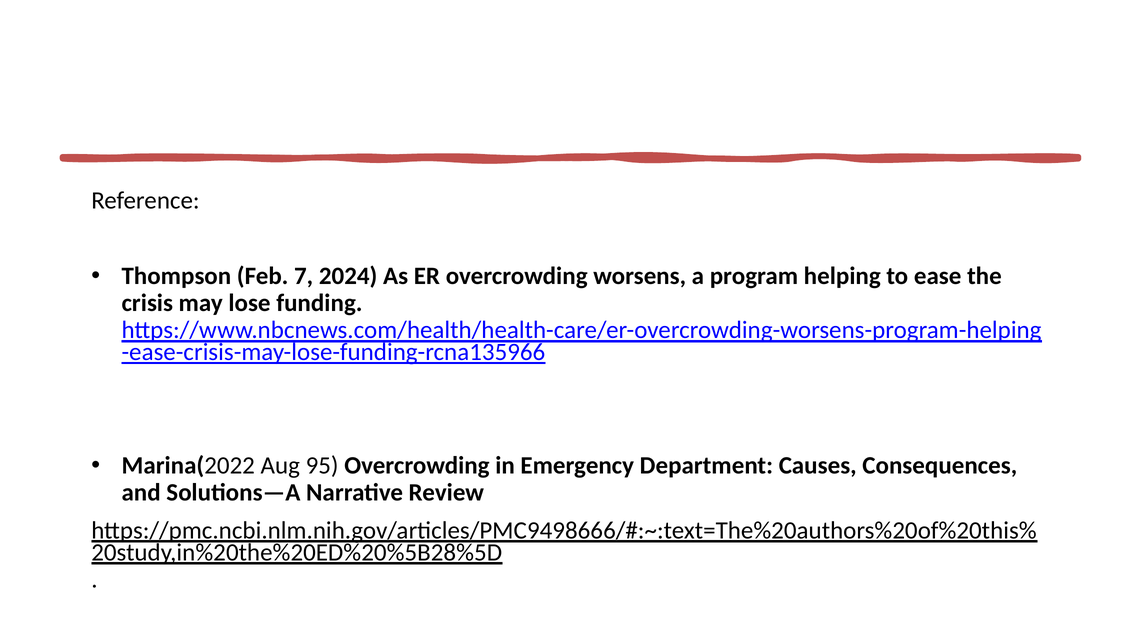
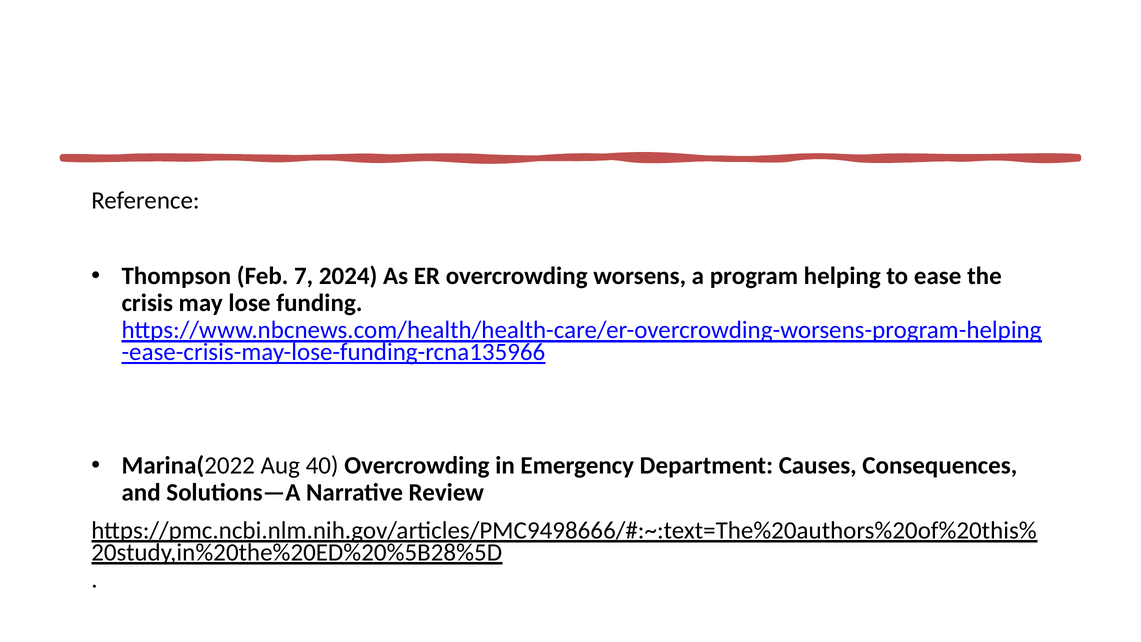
95: 95 -> 40 (322, 465)
